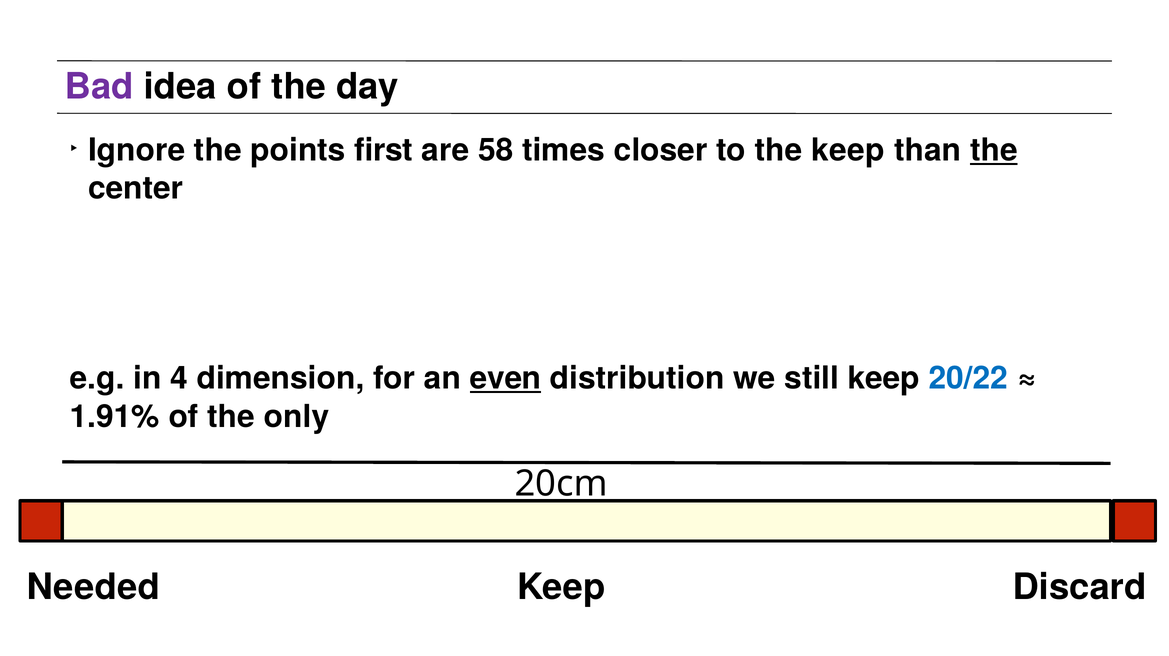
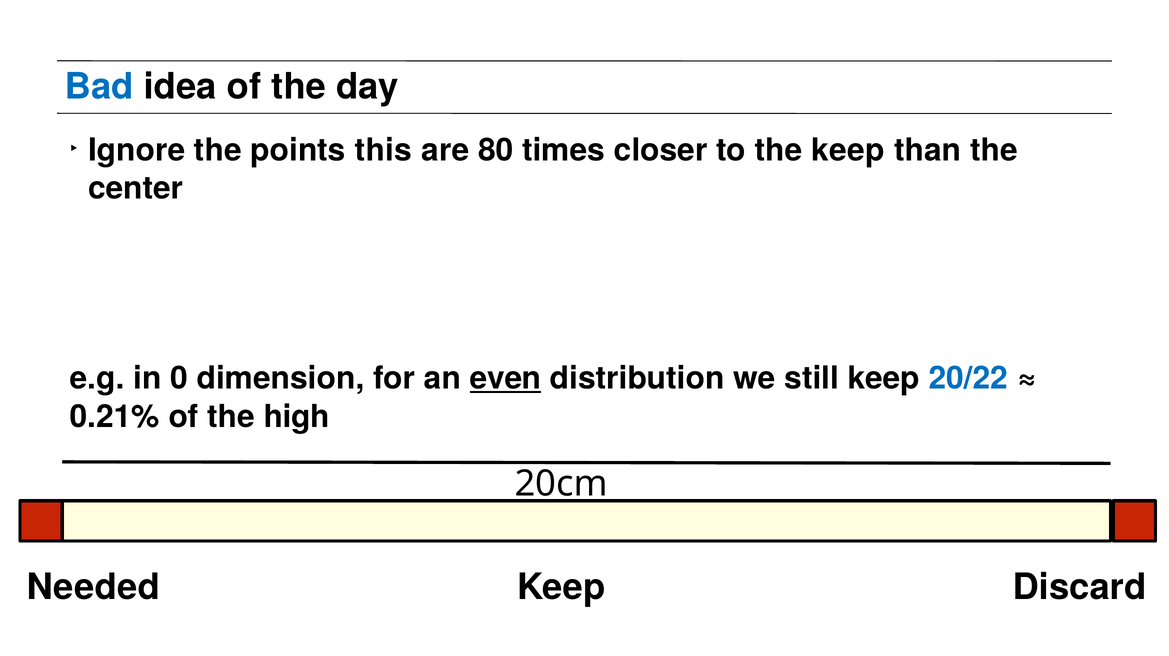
Bad colour: purple -> blue (99, 87)
first: first -> this (383, 150)
58: 58 -> 80 (496, 150)
the underline: present -> none (994, 150)
4: 4 -> 0 (179, 379)
1.91%: 1.91% -> 0.21% (115, 417)
only: only -> high (297, 417)
